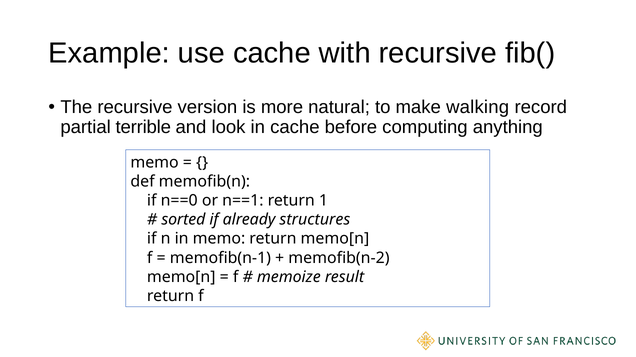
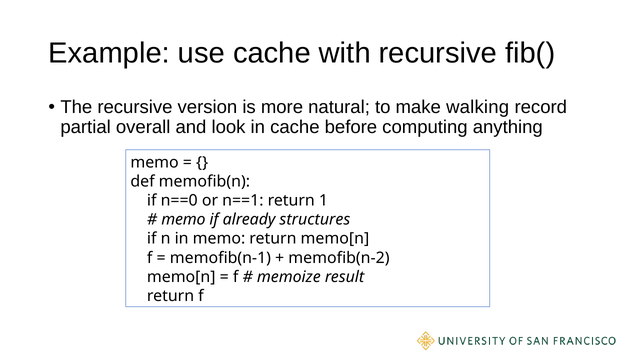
terrible: terrible -> overall (143, 128)
sorted: sorted -> memo (183, 220)
